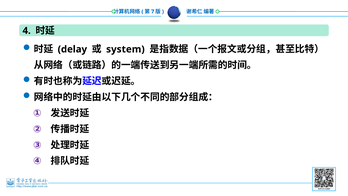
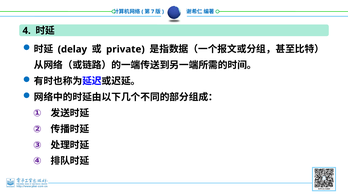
system: system -> private (125, 49)
